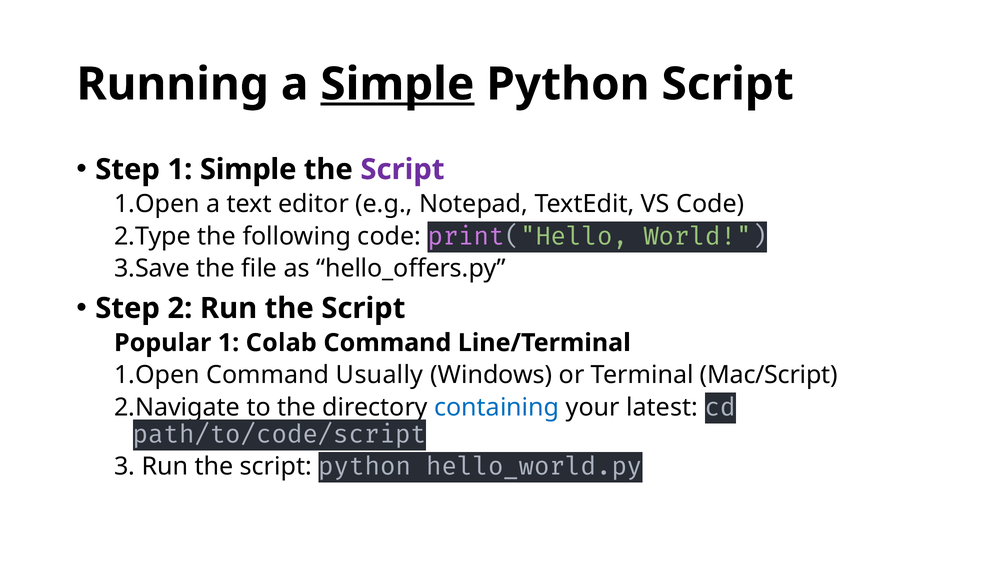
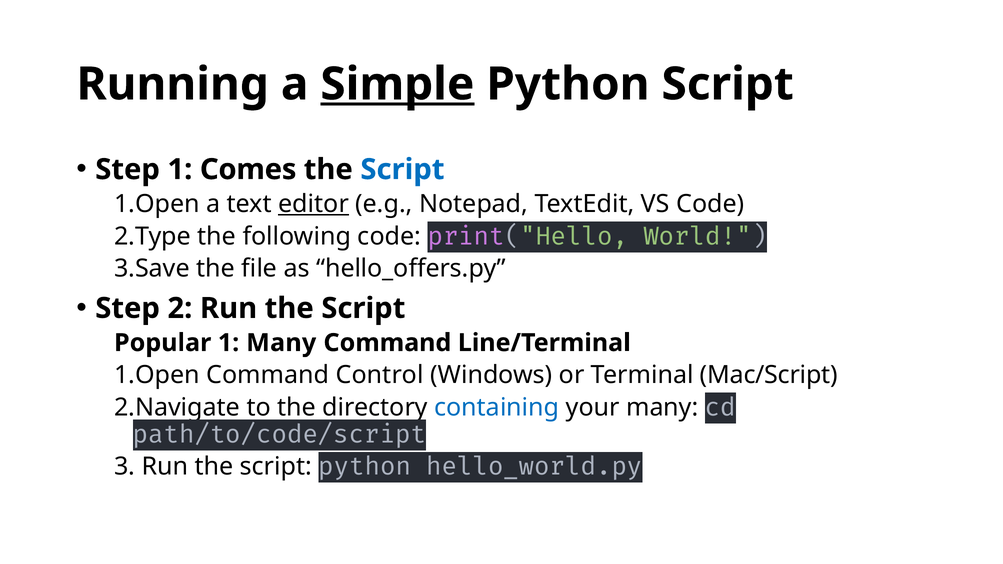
1 Simple: Simple -> Comes (248, 170)
Script colour: purple -> blue (402, 170)
editor underline: none -> present (314, 204)
1 Colab: Colab -> Many (281, 343)
Usually: Usually -> Control (380, 375)
your latest: latest -> many (662, 407)
